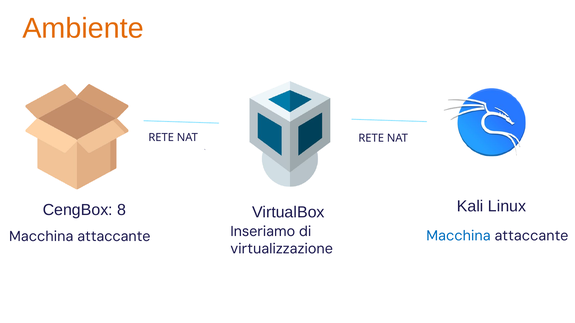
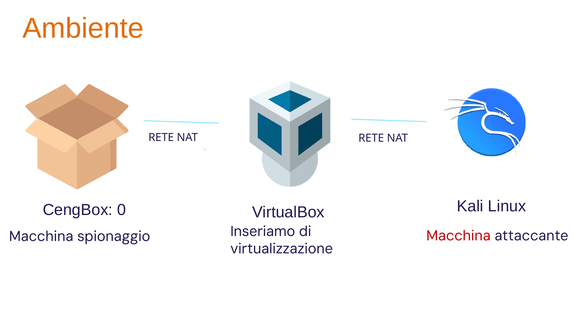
8: 8 -> 0 (122, 210)
Macchina colour: blue -> red (458, 236)
attaccante: attaccante -> spionaggio (114, 237)
